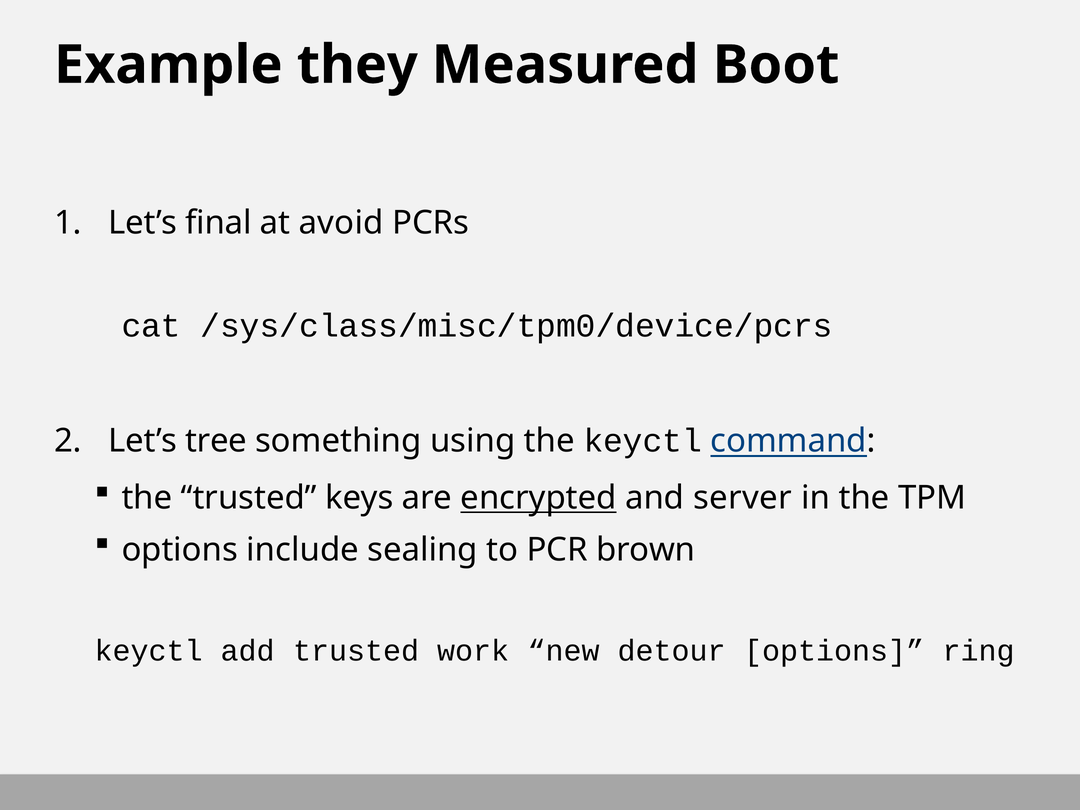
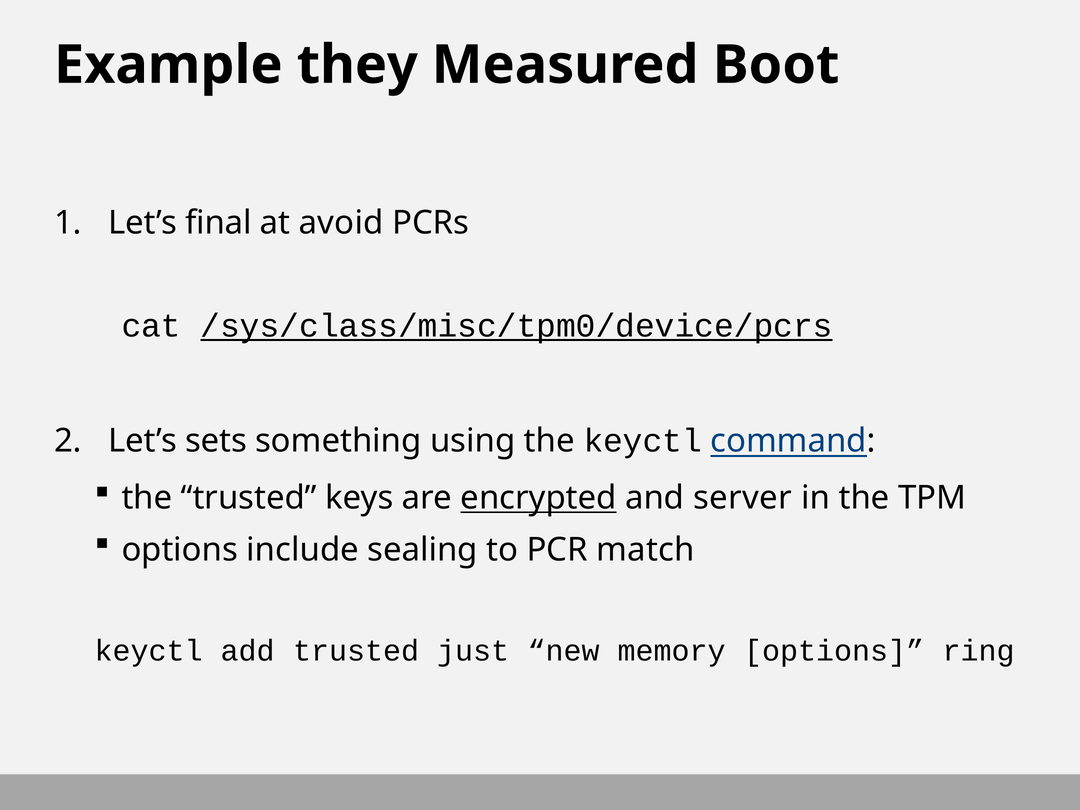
/sys/class/misc/tpm0/device/pcrs underline: none -> present (517, 326)
tree: tree -> sets (216, 441)
brown: brown -> match (645, 550)
work: work -> just (473, 651)
detour: detour -> memory (672, 651)
